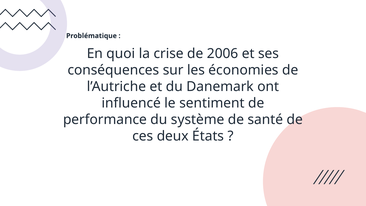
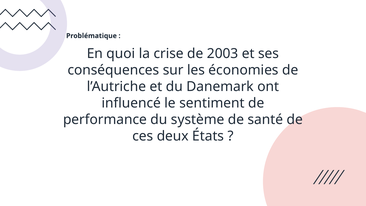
2006: 2006 -> 2003 (223, 54)
